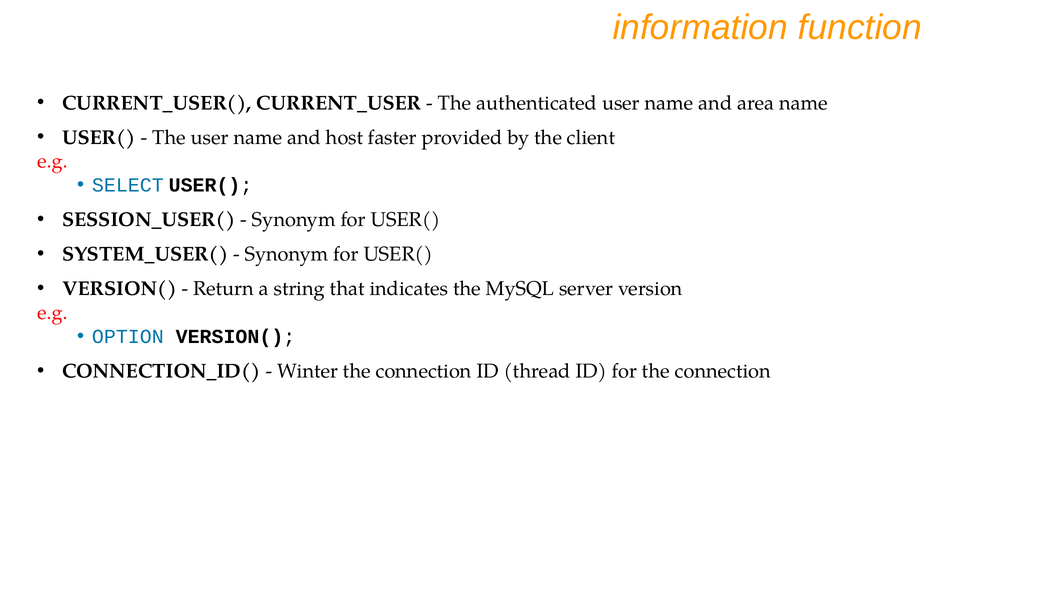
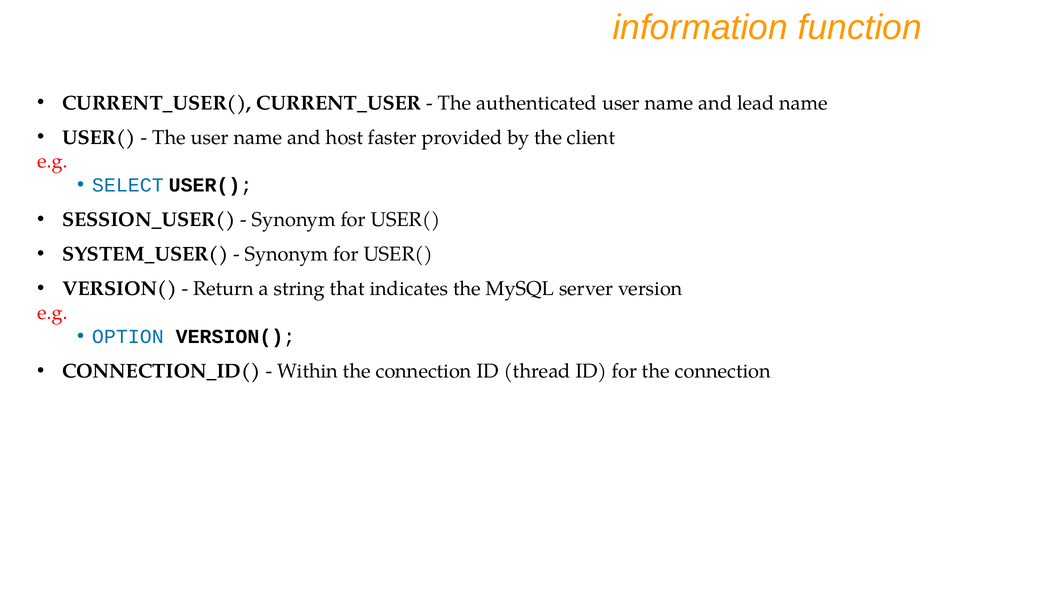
area: area -> lead (756, 103)
Winter: Winter -> Within (307, 371)
